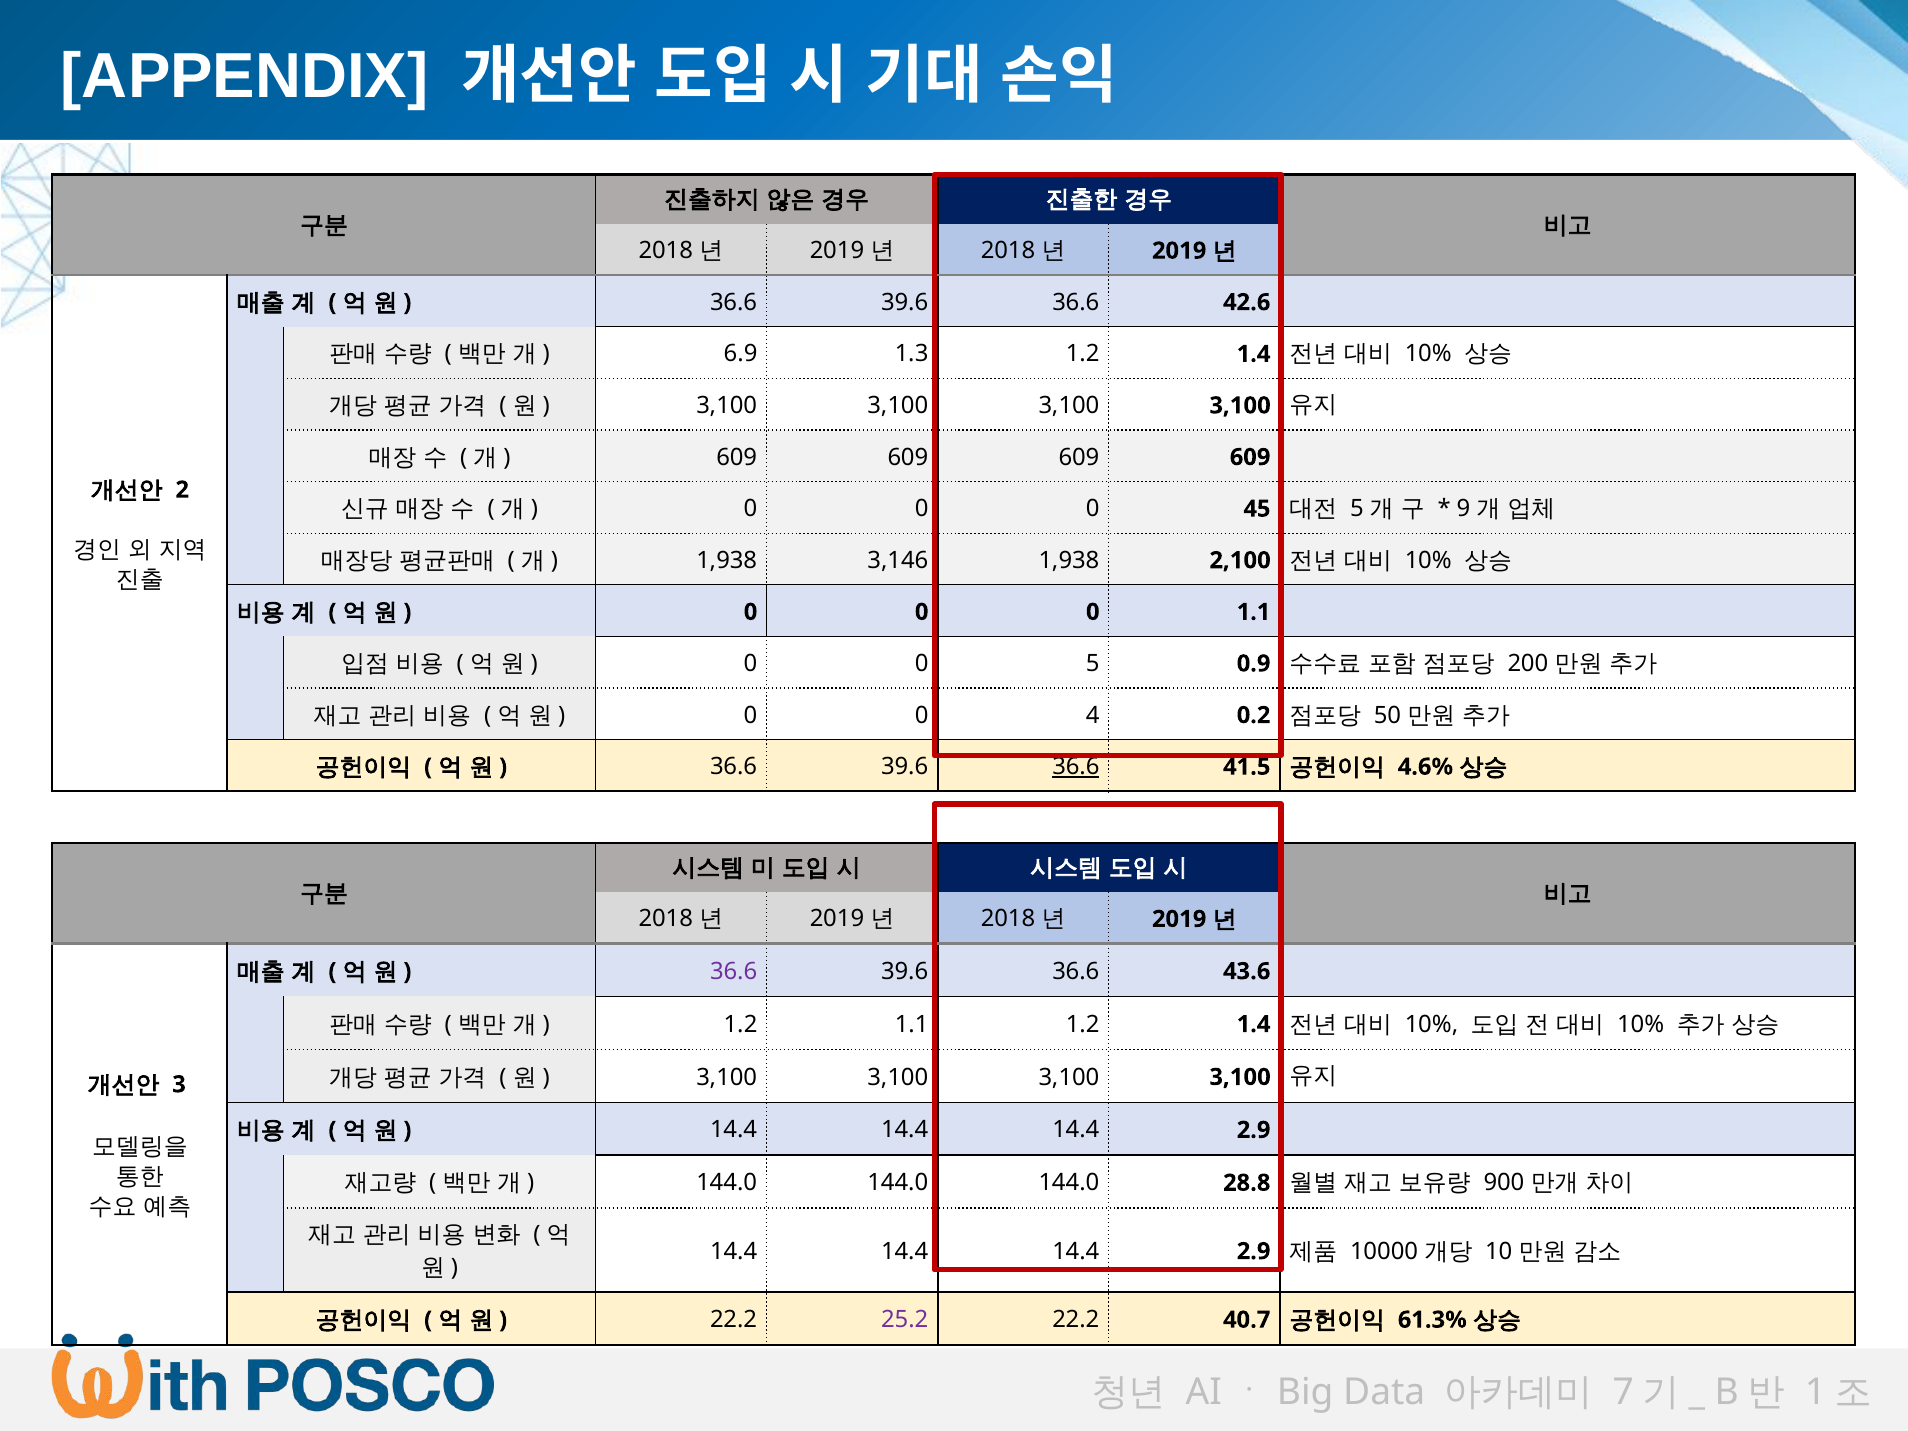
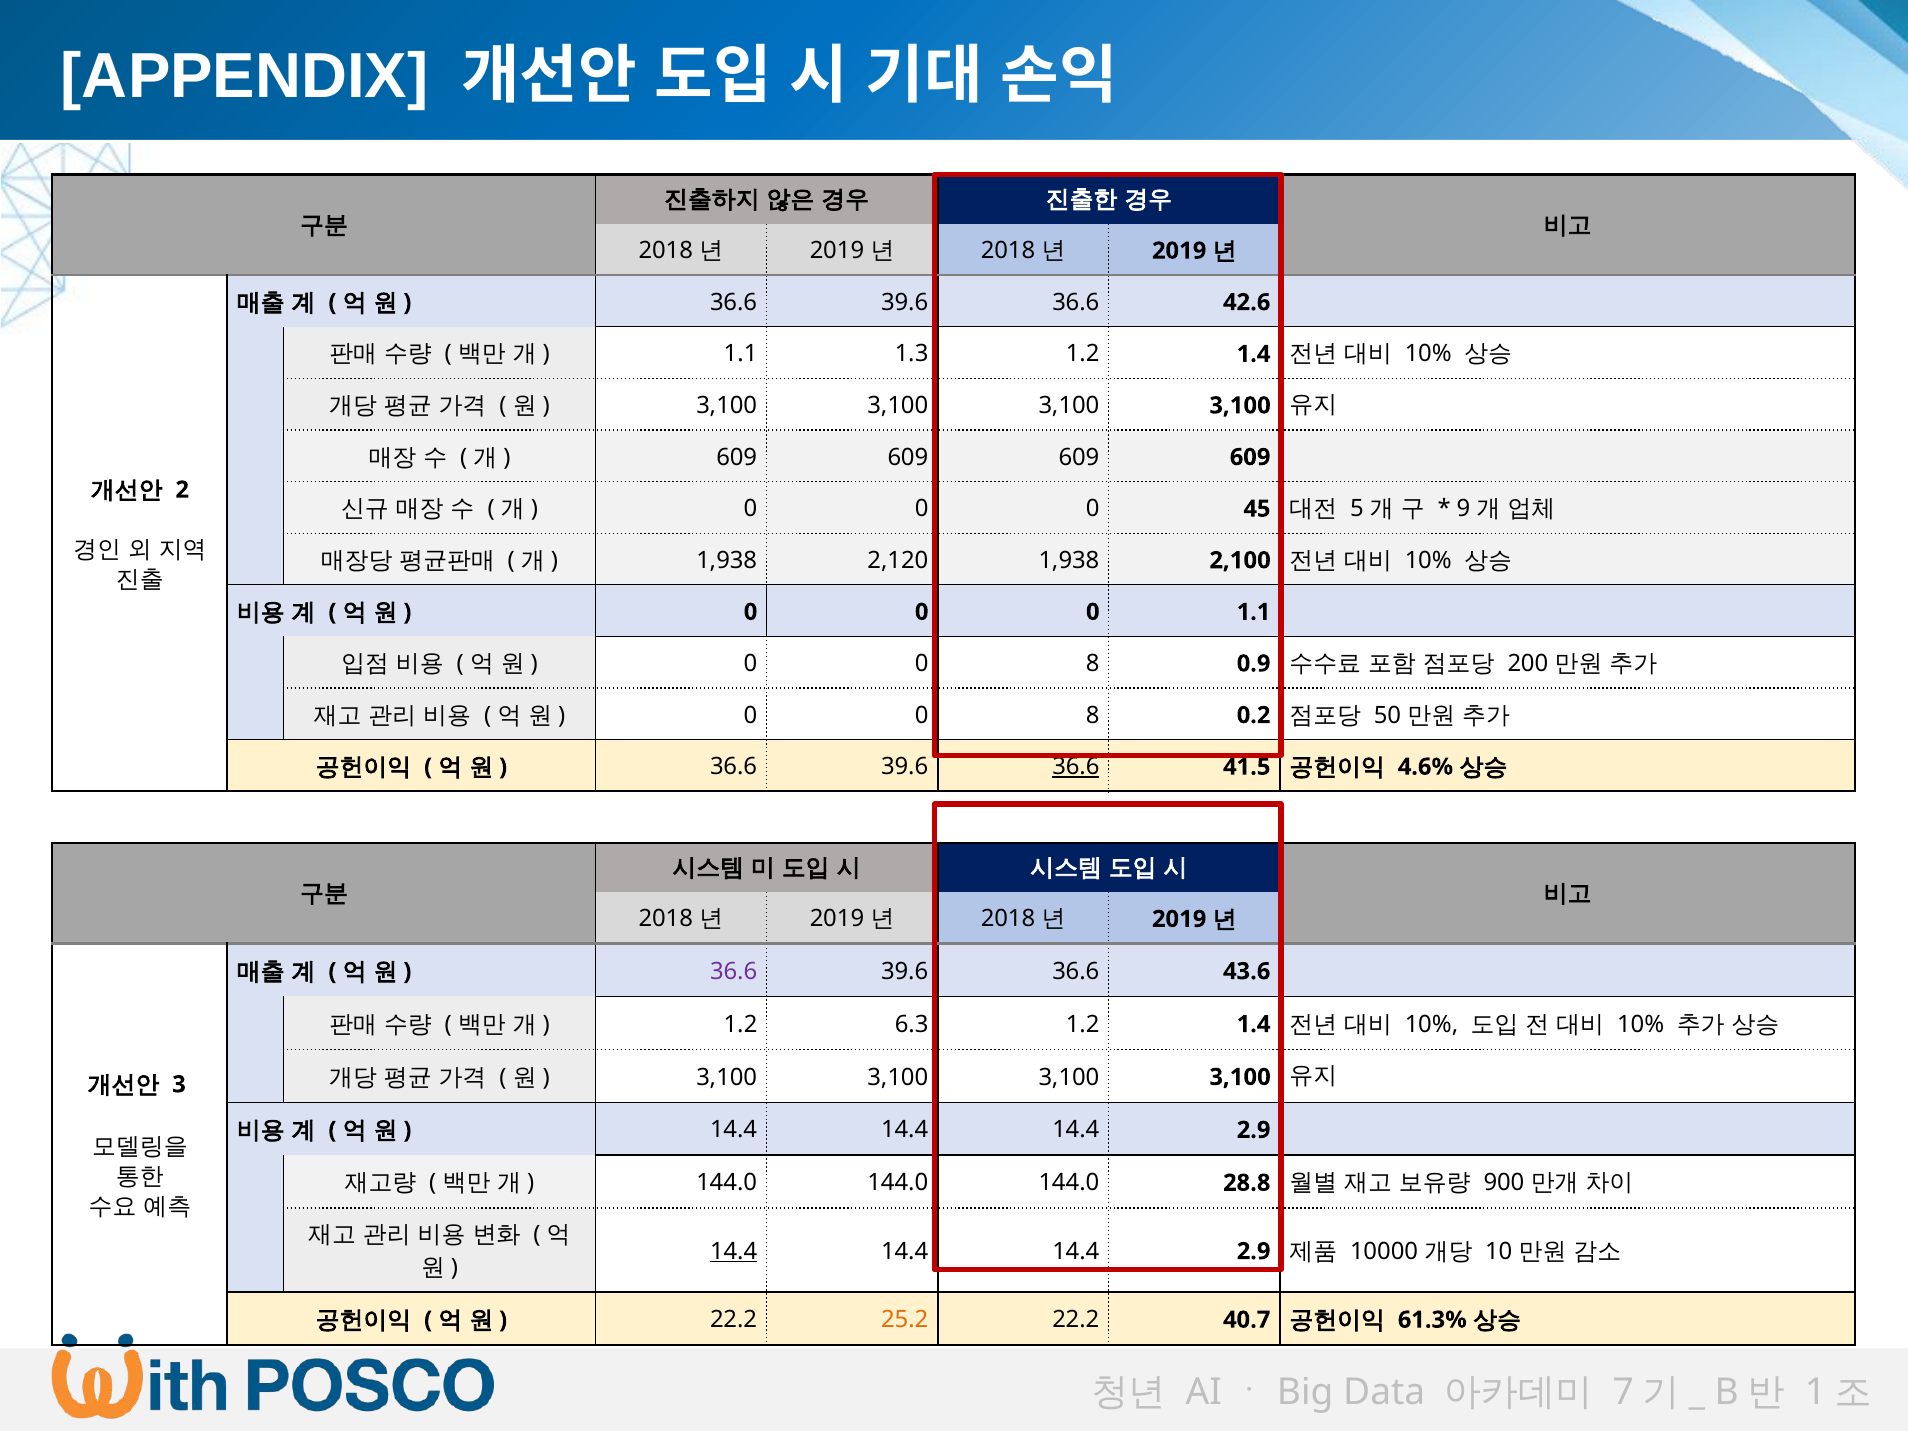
6.9: 6.9 -> 1.1 (741, 354)
3,146: 3,146 -> 2,120 (898, 560)
5: 5 -> 8 (1093, 664)
4: 4 -> 8 (1093, 715)
1.2 1.1: 1.1 -> 6.3 (912, 1024)
14.4 underline: none -> present (734, 1251)
25.2 colour: purple -> orange (905, 1320)
